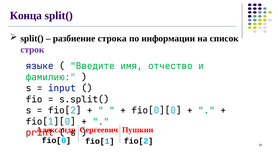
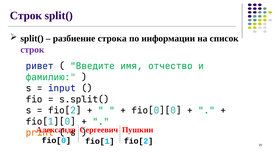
Конца: Конца -> Строк (26, 16)
языке: языке -> ривет (40, 66)
print colour: red -> orange (40, 133)
